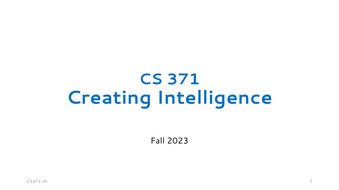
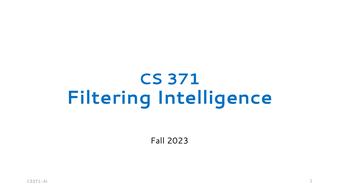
Creating: Creating -> Filtering (109, 98)
